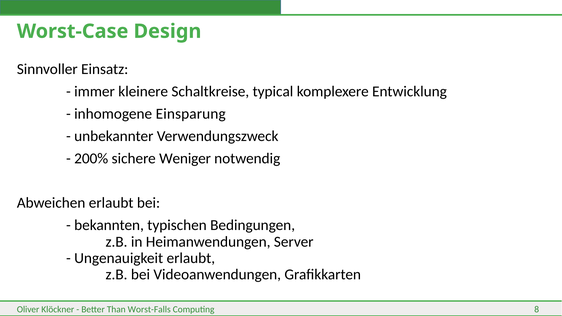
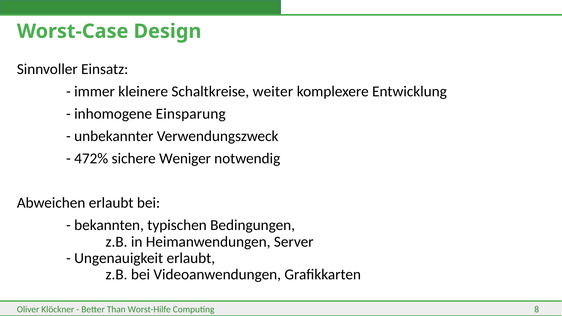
typical: typical -> weiter (273, 92)
200%: 200% -> 472% (91, 158)
Worst-Falls: Worst-Falls -> Worst-Hilfe (149, 309)
